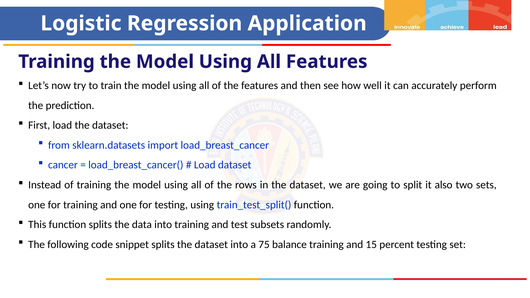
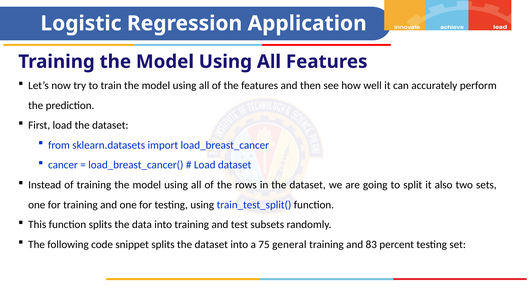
balance: balance -> general (289, 245)
15: 15 -> 83 (371, 245)
